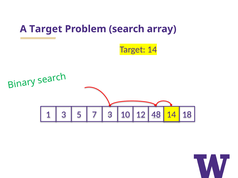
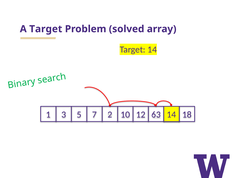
search: search -> solved (127, 29)
7 3: 3 -> 2 (110, 115)
48: 48 -> 63 (156, 115)
